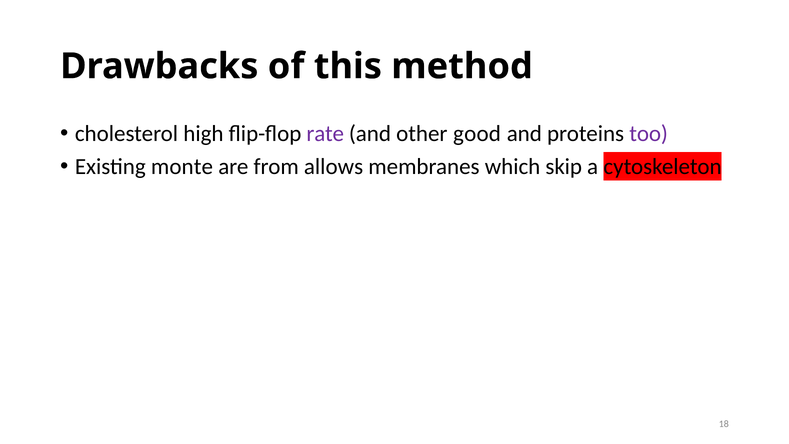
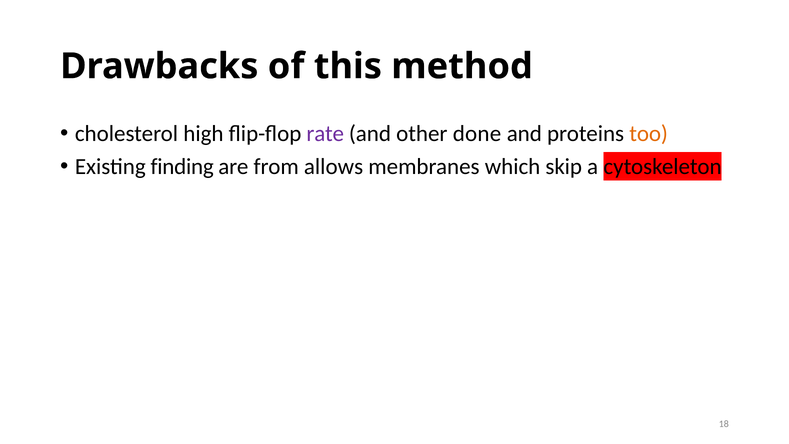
good: good -> done (477, 133)
too colour: purple -> orange (649, 133)
monte: monte -> finding (182, 166)
